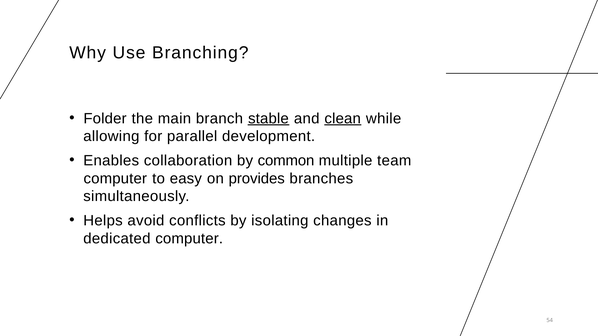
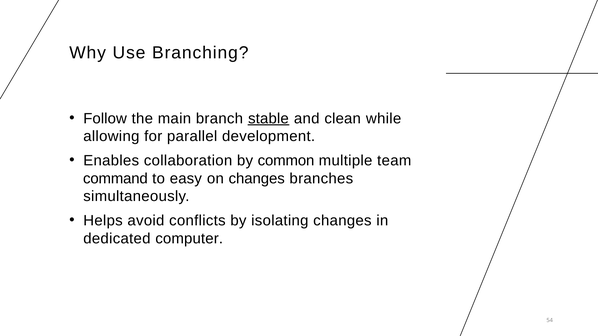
Folder: Folder -> Follow (105, 119)
clean underline: present -> none (343, 119)
computer: computer -> command (115, 179)
on provides: provides -> changes (257, 179)
